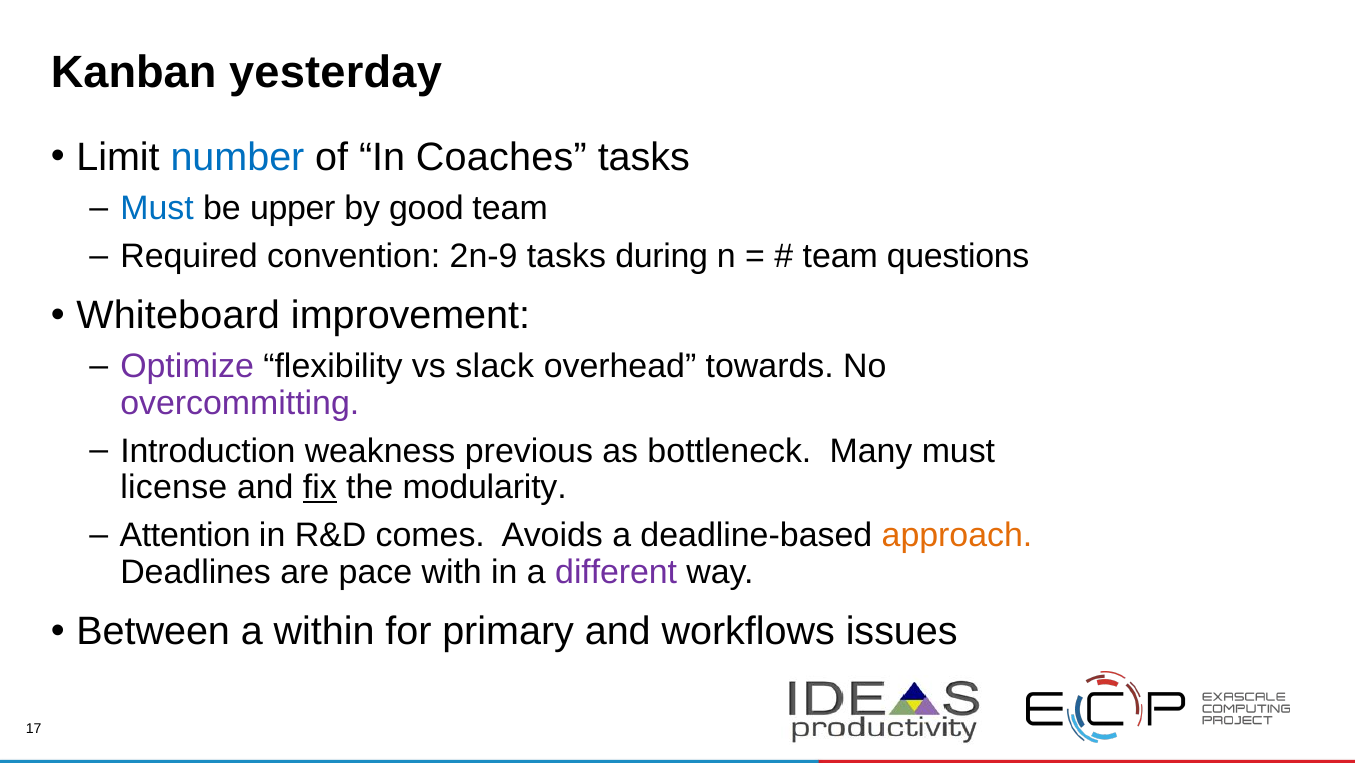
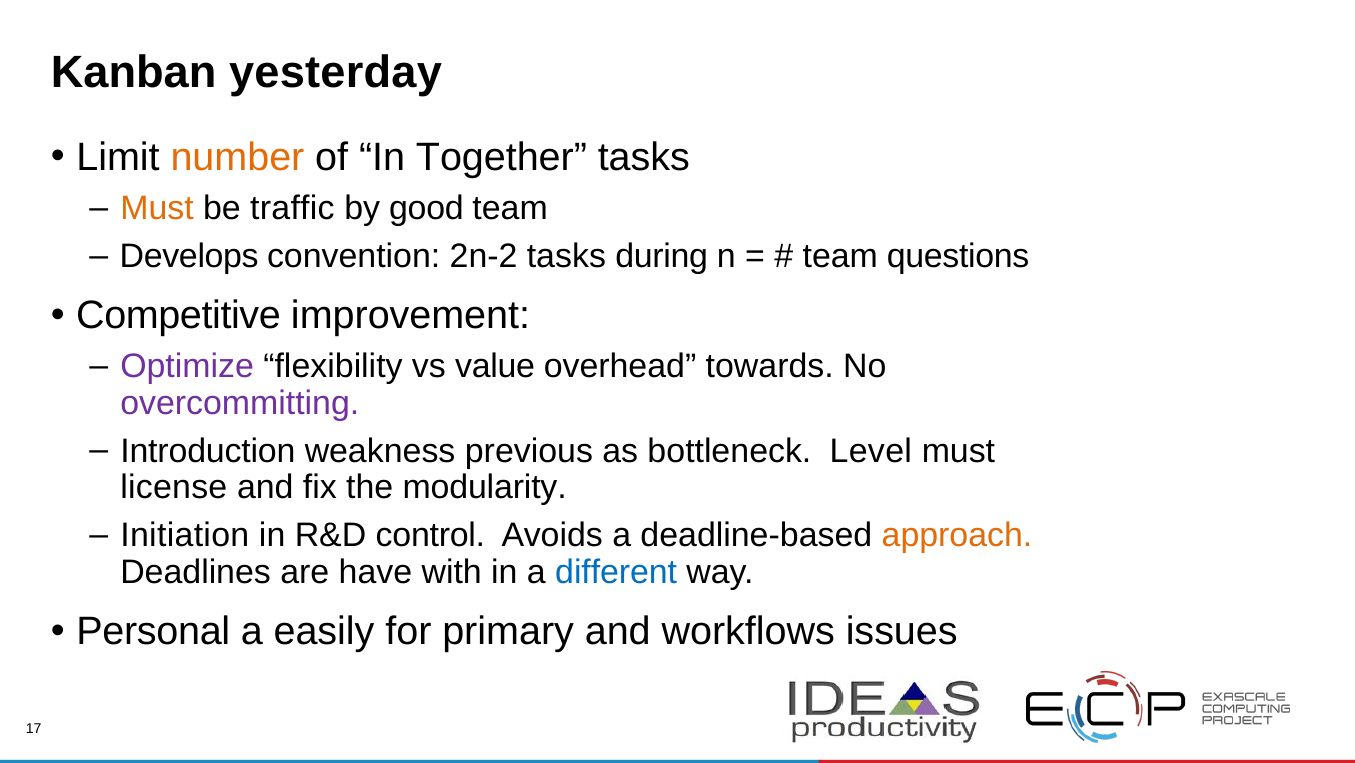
number colour: blue -> orange (237, 157)
Coaches: Coaches -> Together (501, 157)
Must colour: blue -> orange (157, 208)
upper: upper -> traffic (292, 208)
Required: Required -> Develops (189, 256)
2n-9: 2n-9 -> 2n-2 (484, 256)
Whiteboard: Whiteboard -> Competitive (178, 315)
slack: slack -> value (495, 366)
Many: Many -> Level (871, 451)
fix underline: present -> none (320, 487)
Attention: Attention -> Initiation (185, 535)
comes: comes -> control (430, 535)
pace: pace -> have (375, 572)
different colour: purple -> blue (616, 572)
Between: Between -> Personal (153, 631)
within: within -> easily (324, 631)
